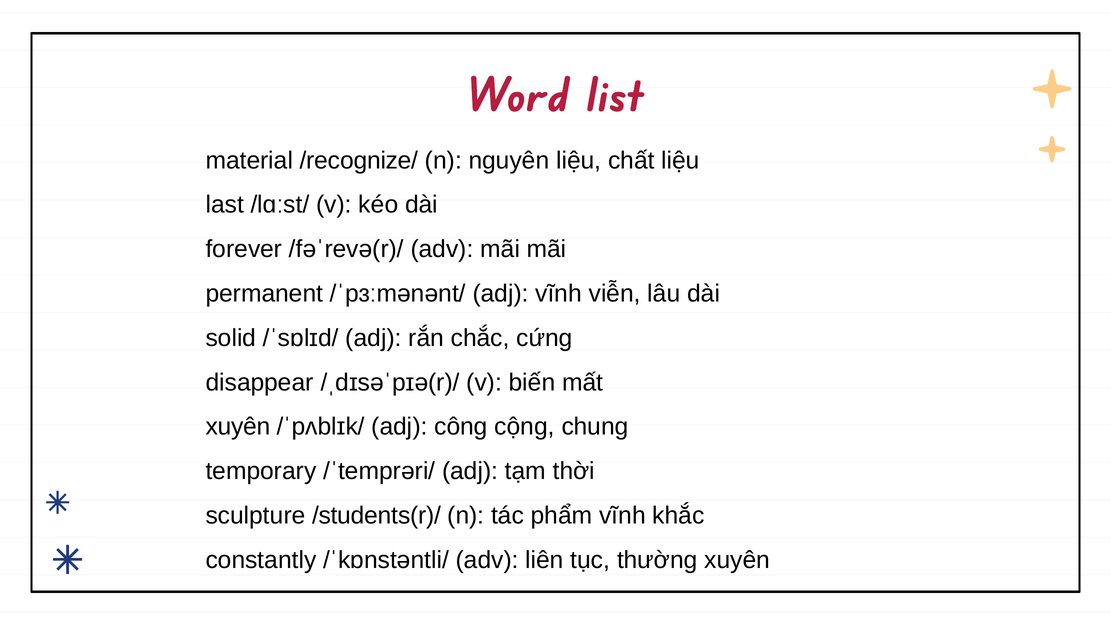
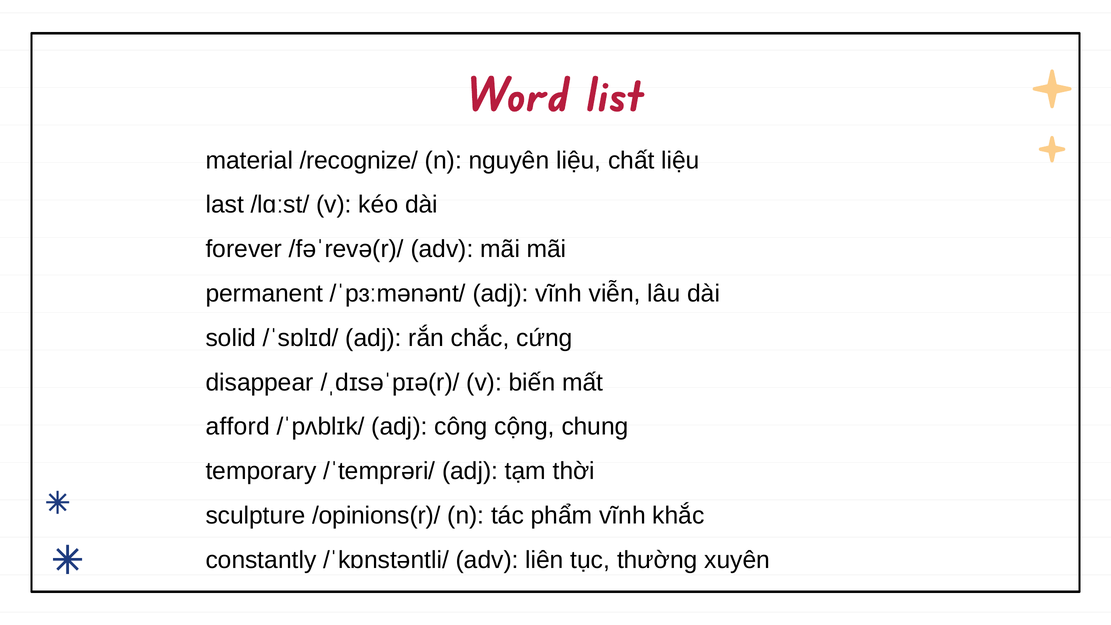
xuyên: xuyên -> afford (238, 427)
/students(r)/: /students(r)/ -> /opinions(r)/ (376, 516)
